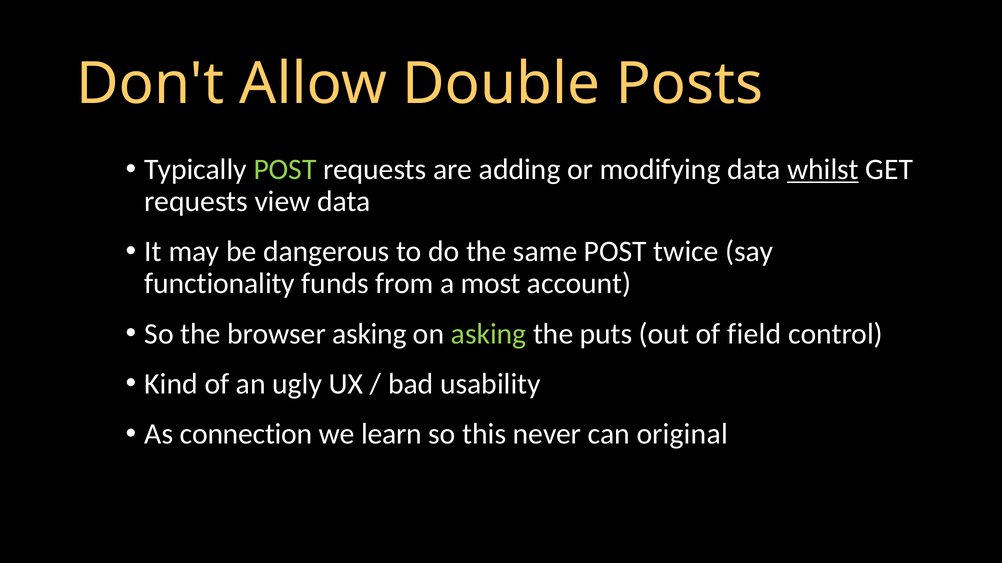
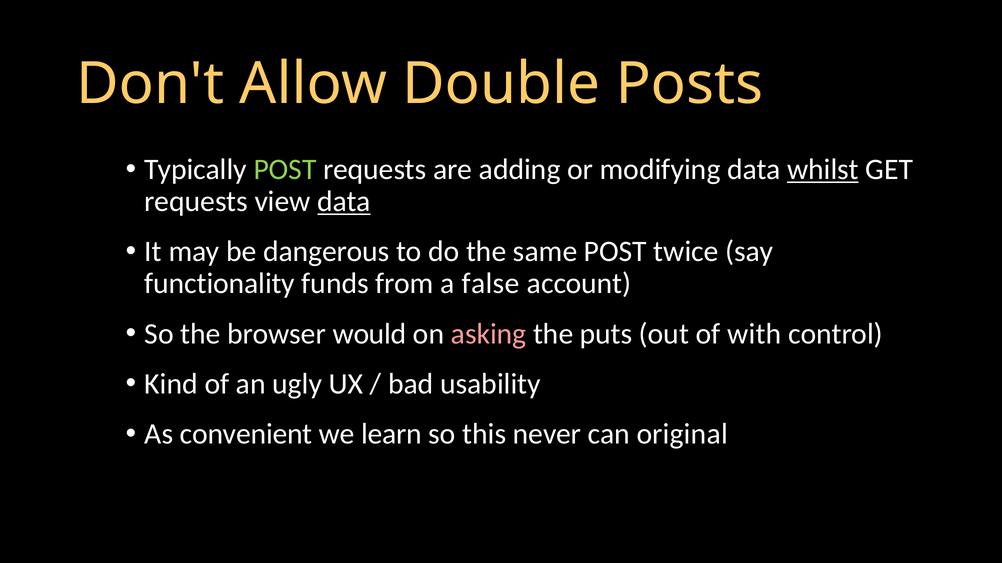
data underline: none -> present (344, 202)
most: most -> false (491, 284)
browser asking: asking -> would (370, 334)
asking colour: light green -> pink (489, 334)
field: field -> with (754, 334)
connection: connection -> convenient (246, 434)
